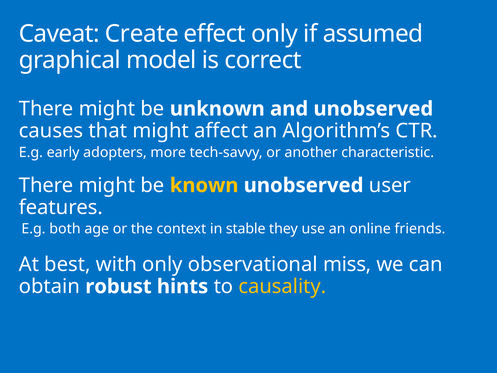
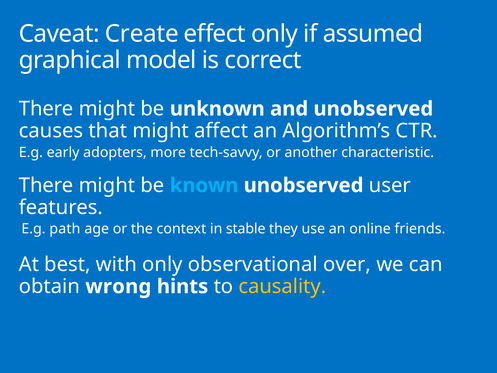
known colour: yellow -> light blue (204, 185)
both: both -> path (65, 229)
miss: miss -> over (347, 264)
robust: robust -> wrong (118, 286)
